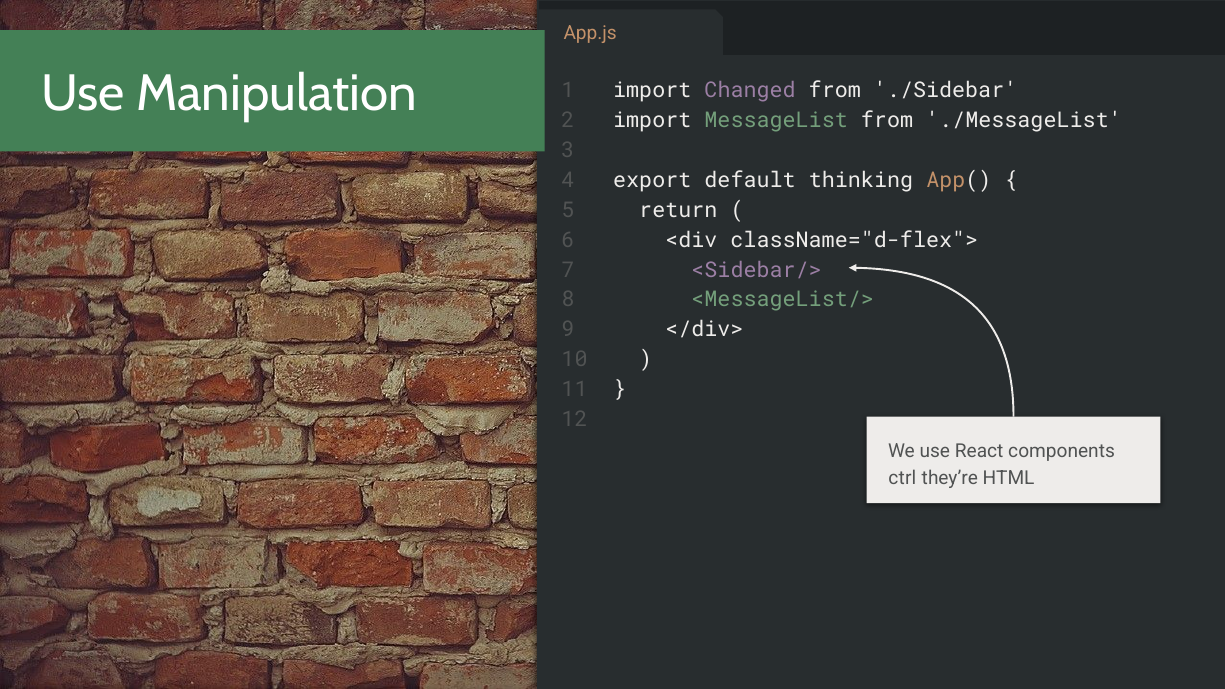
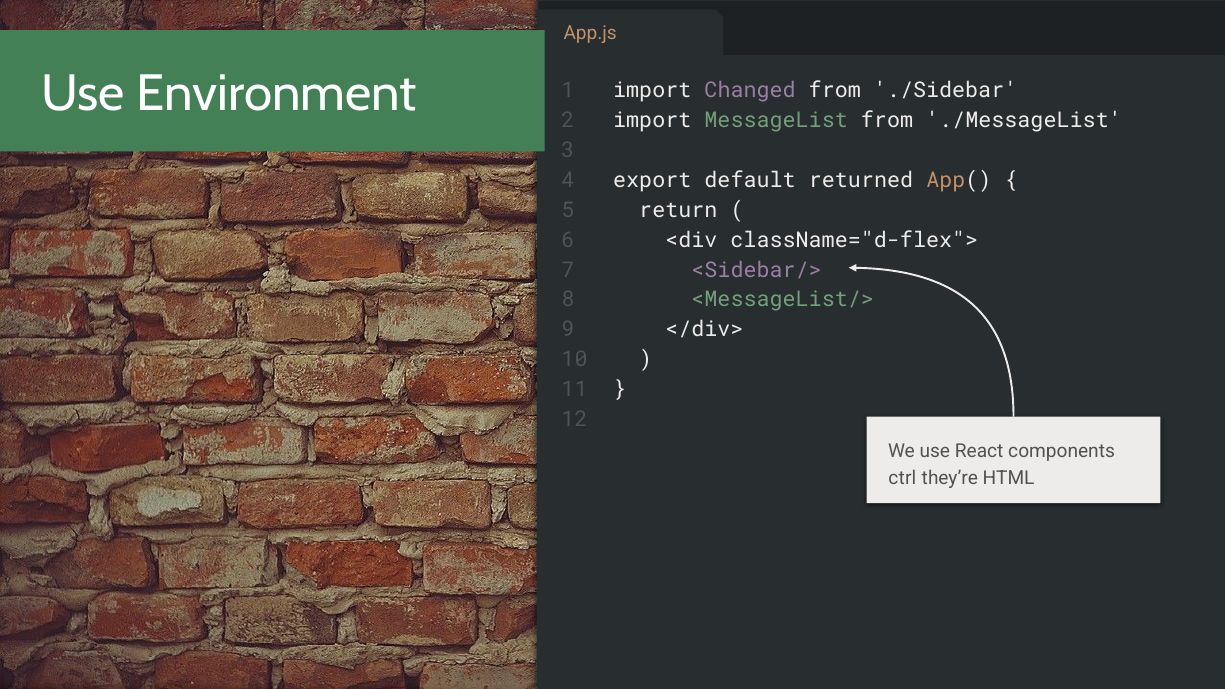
Manipulation: Manipulation -> Environment (277, 94)
thinking: thinking -> returned (861, 180)
